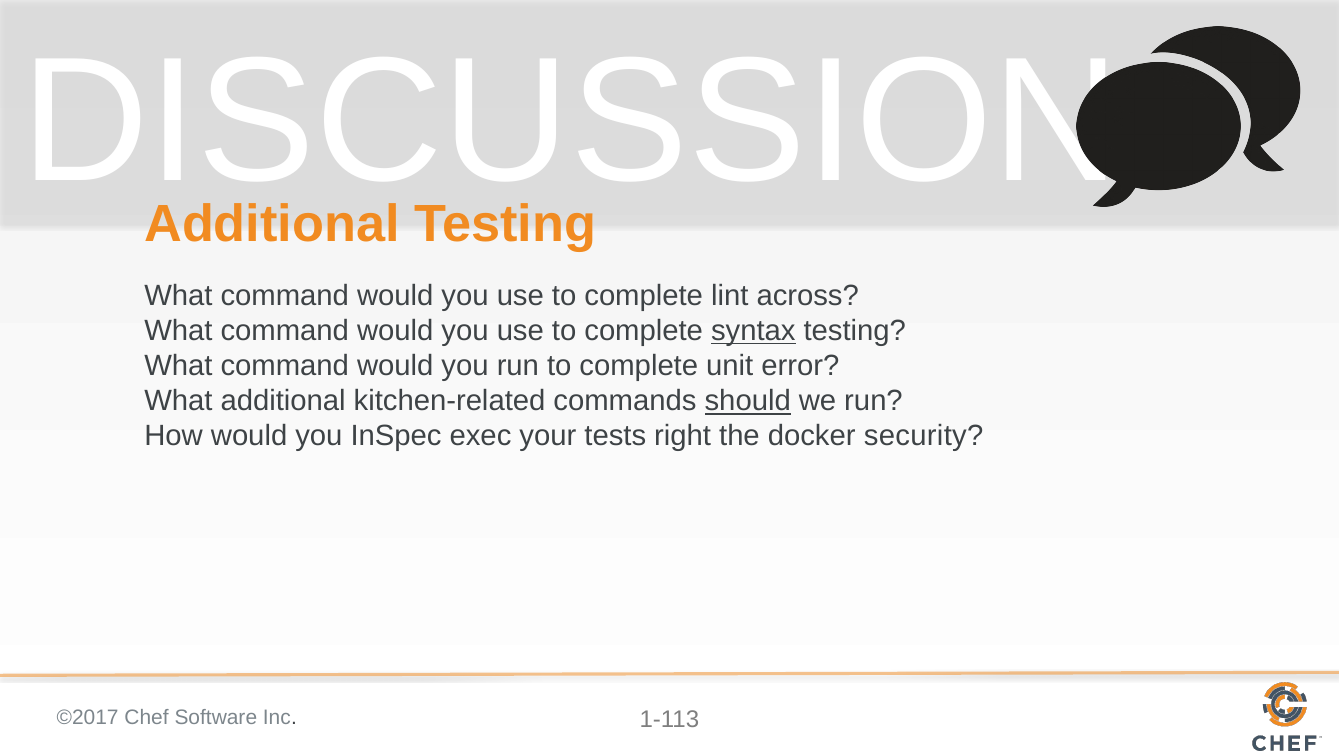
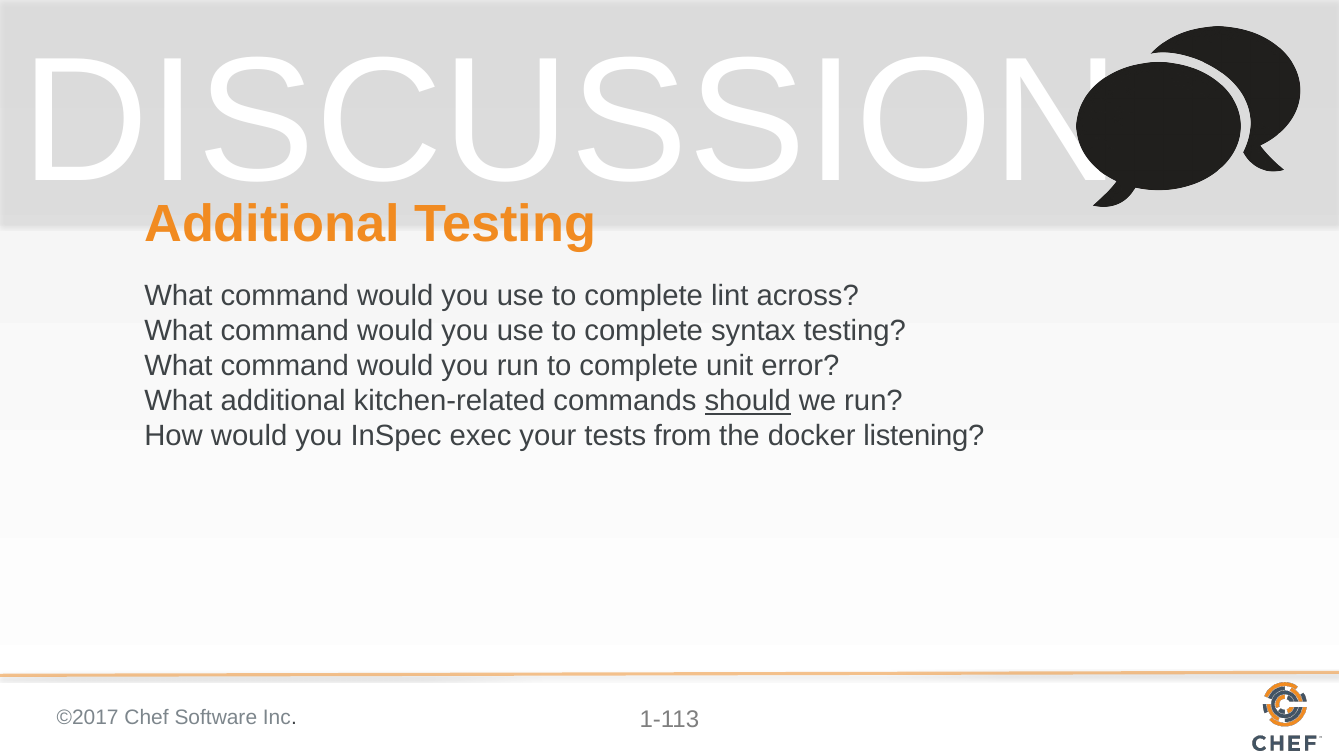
syntax underline: present -> none (753, 331)
right: right -> from (683, 436)
security: security -> listening (924, 436)
